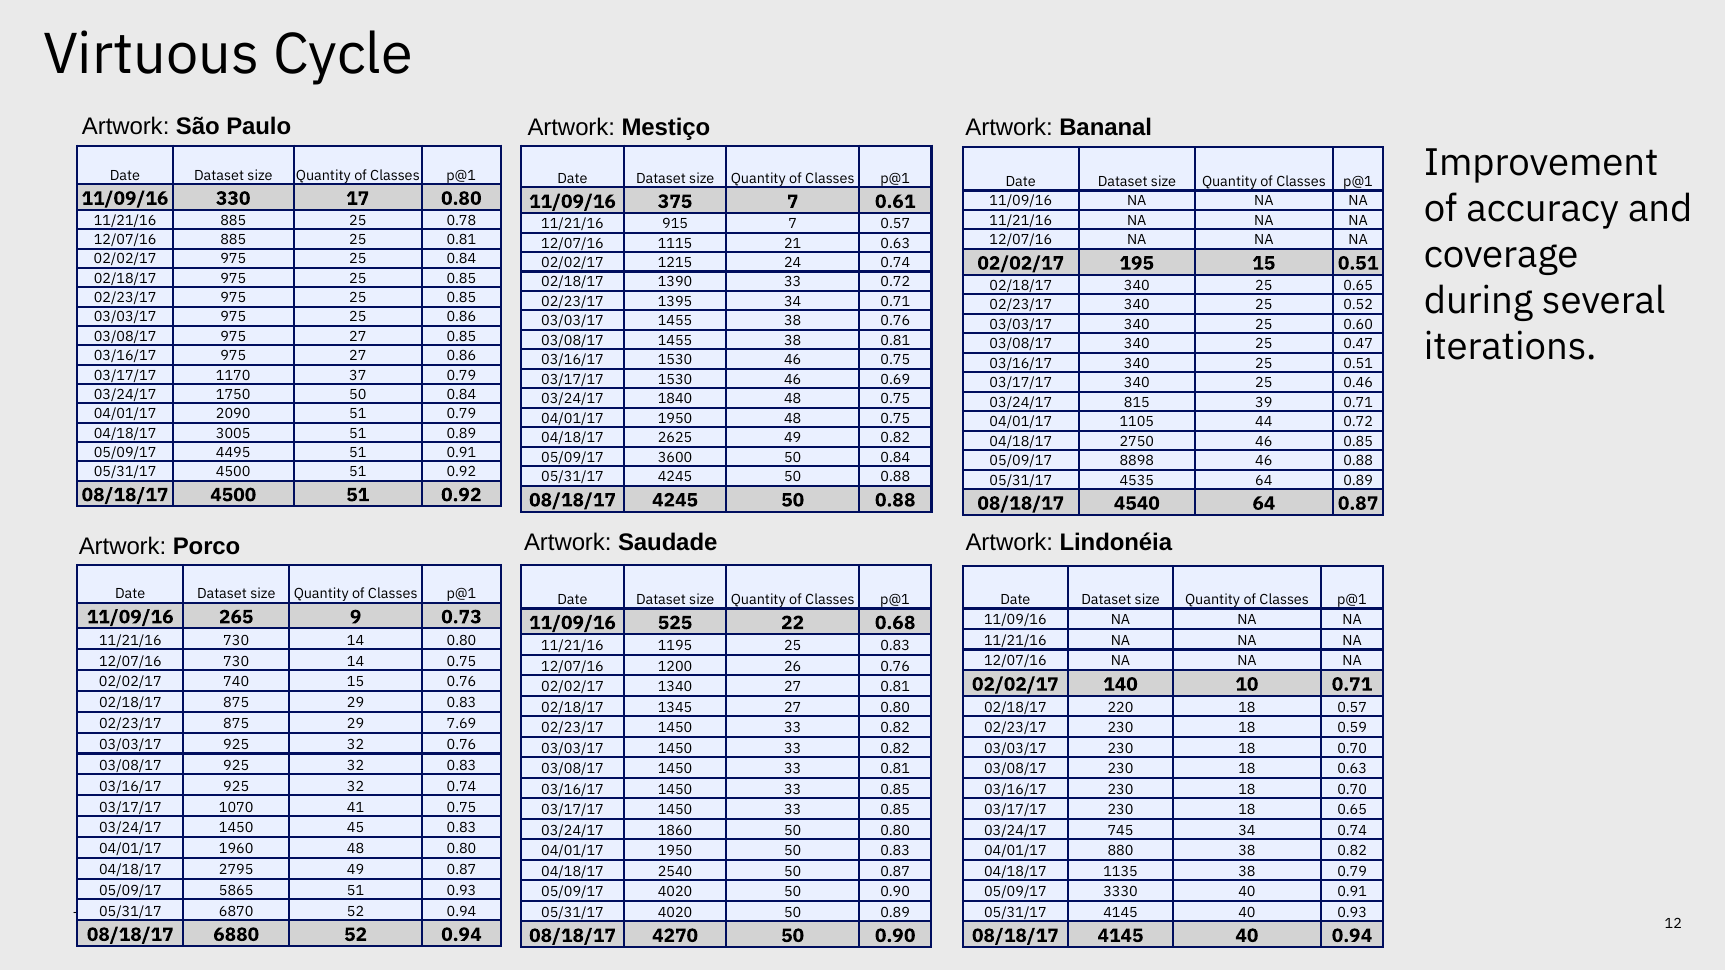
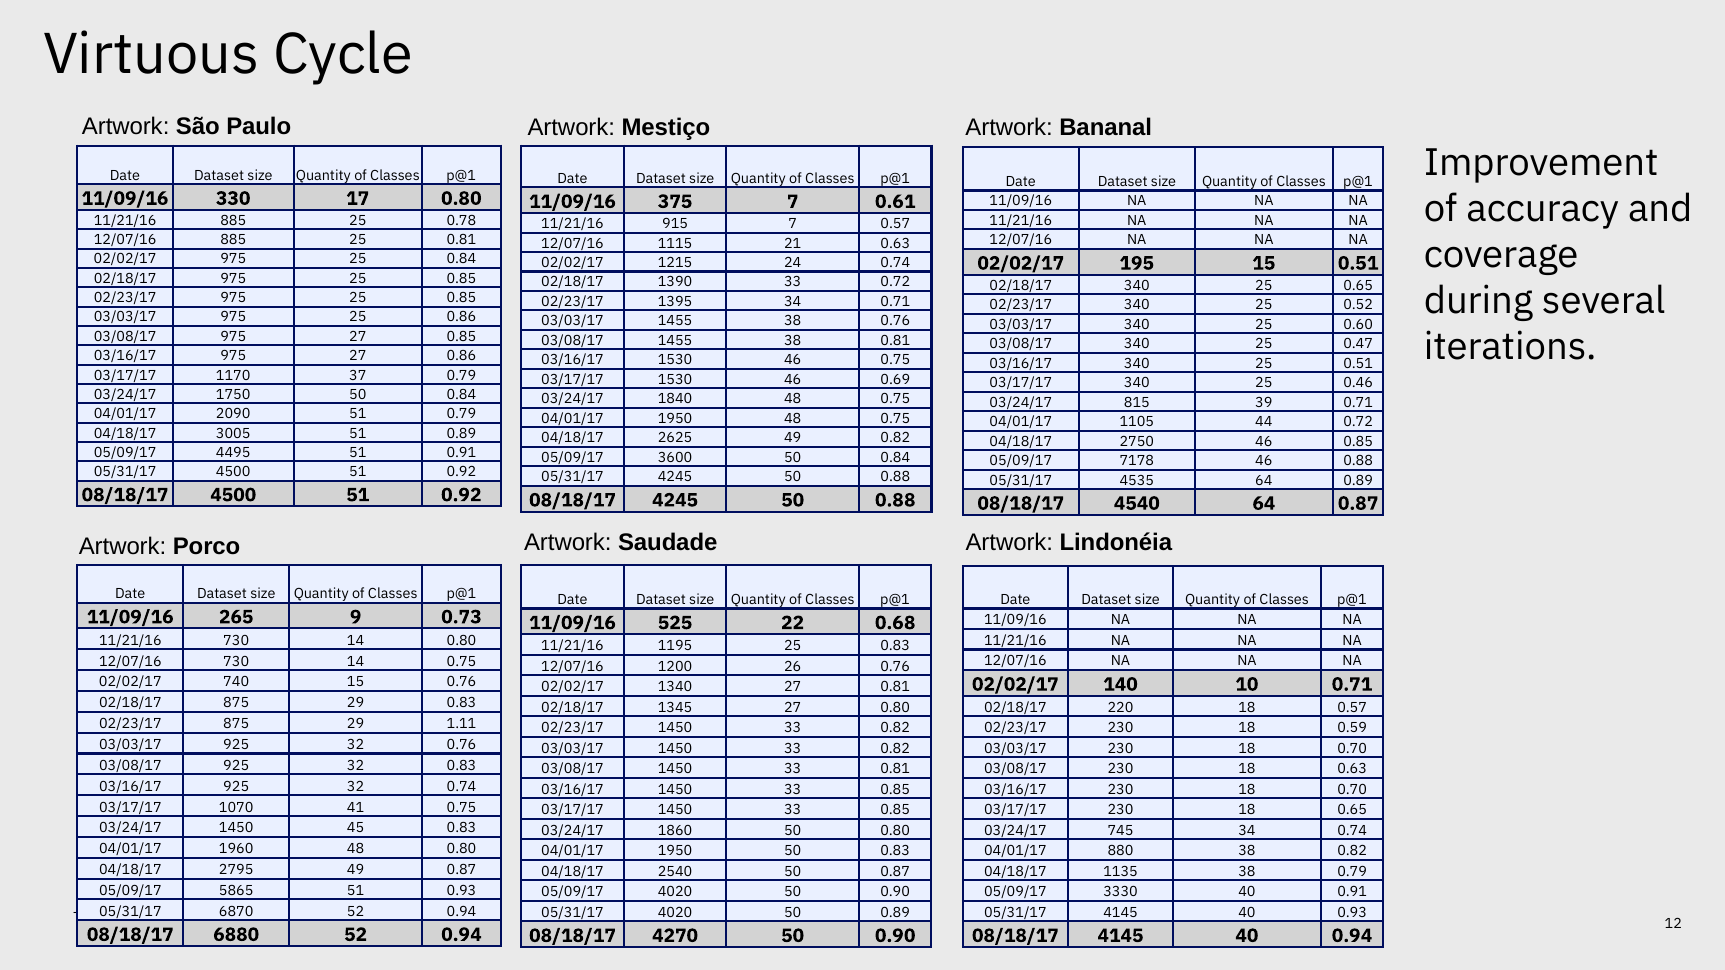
8898: 8898 -> 7178 (1137, 461)
7.69: 7.69 -> 1.11 (462, 724)
